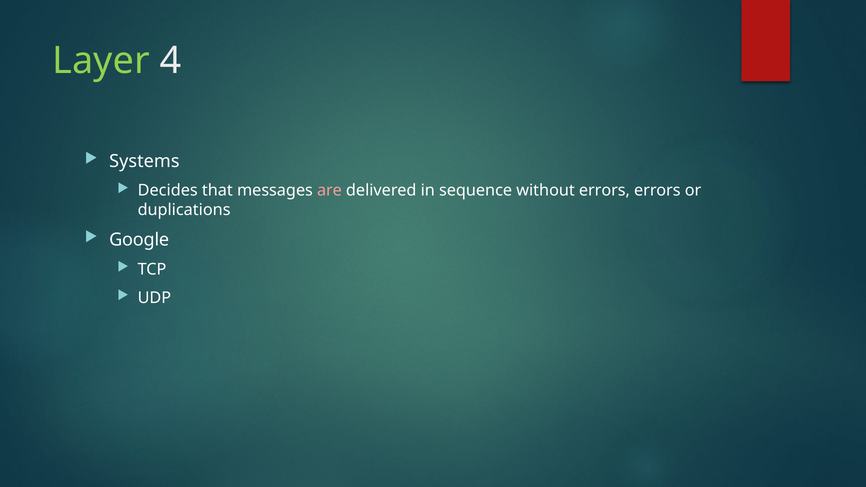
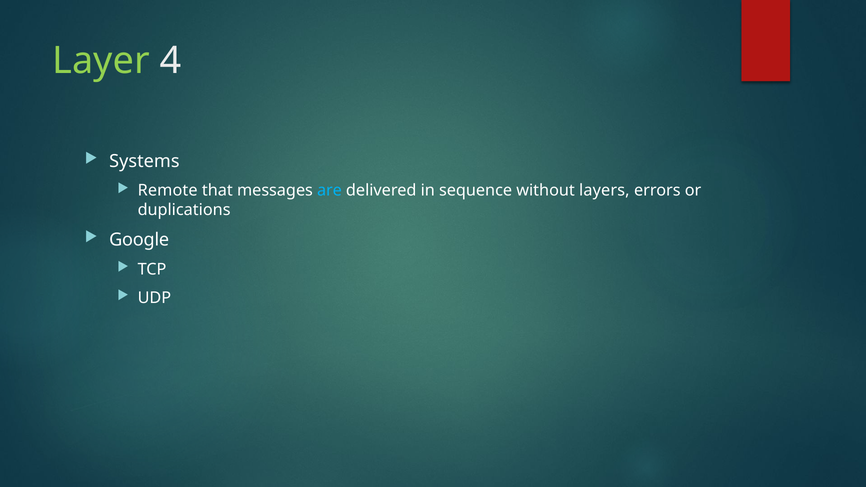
Decides: Decides -> Remote (168, 191)
are colour: pink -> light blue (329, 191)
without errors: errors -> layers (604, 191)
